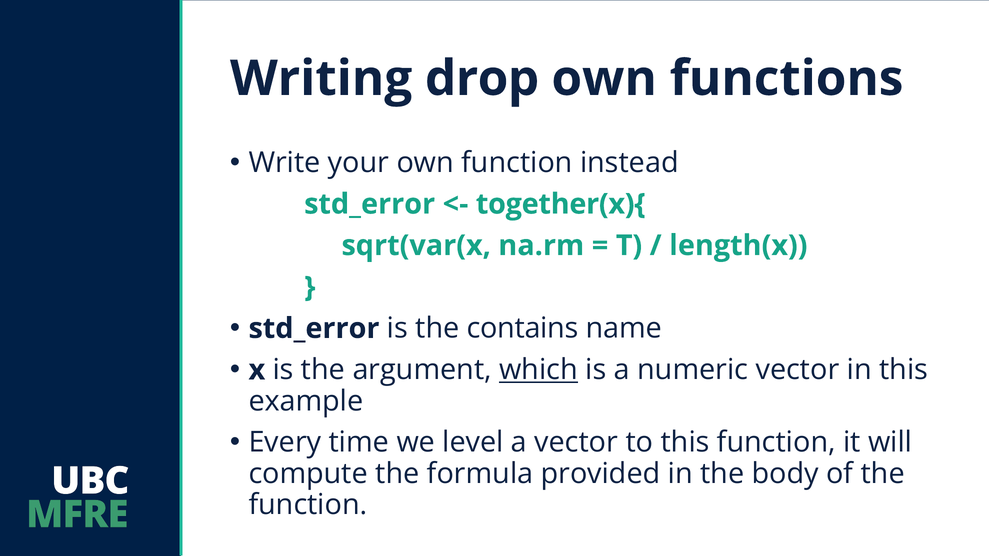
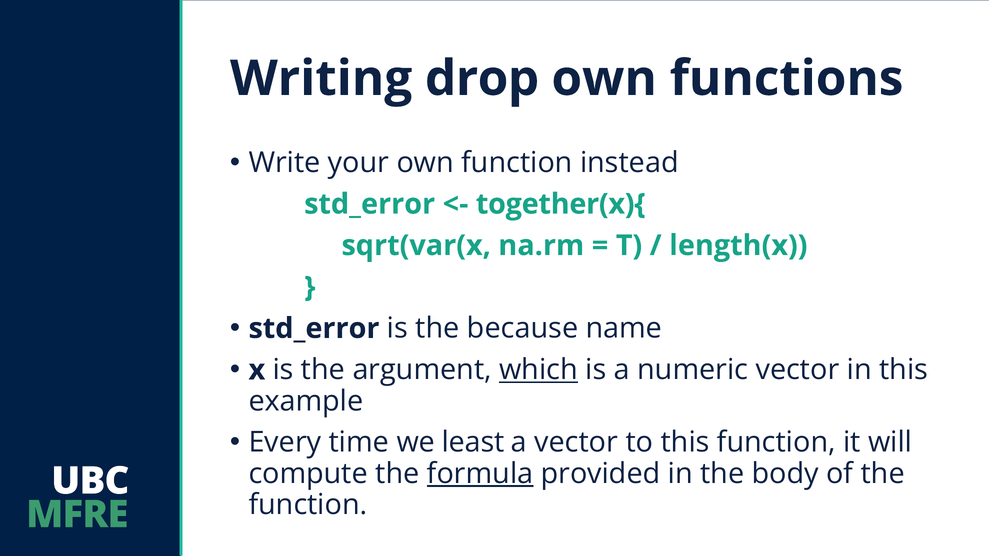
contains: contains -> because (523, 329)
level: level -> least (473, 443)
formula underline: none -> present (480, 474)
